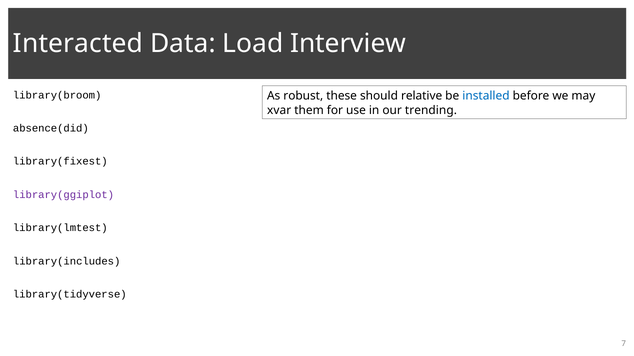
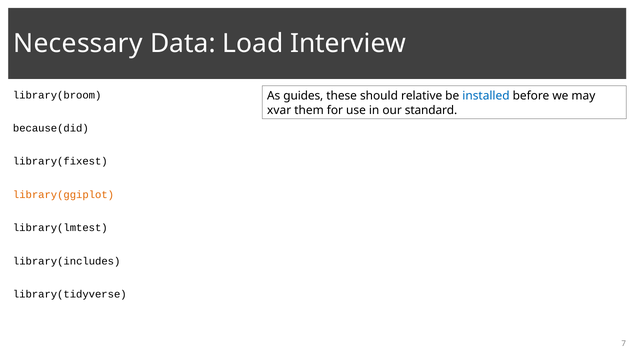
Interacted: Interacted -> Necessary (78, 43)
robust: robust -> guides (303, 96)
trending: trending -> standard (431, 110)
absence(did: absence(did -> because(did (51, 129)
library(ggiplot colour: purple -> orange (63, 195)
